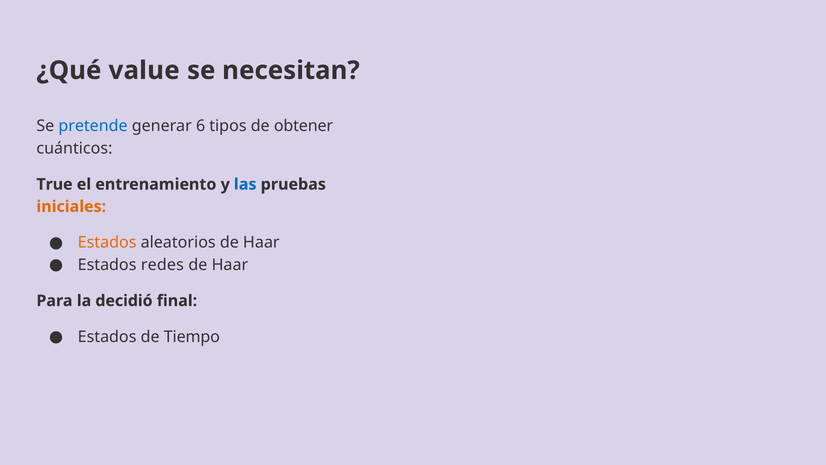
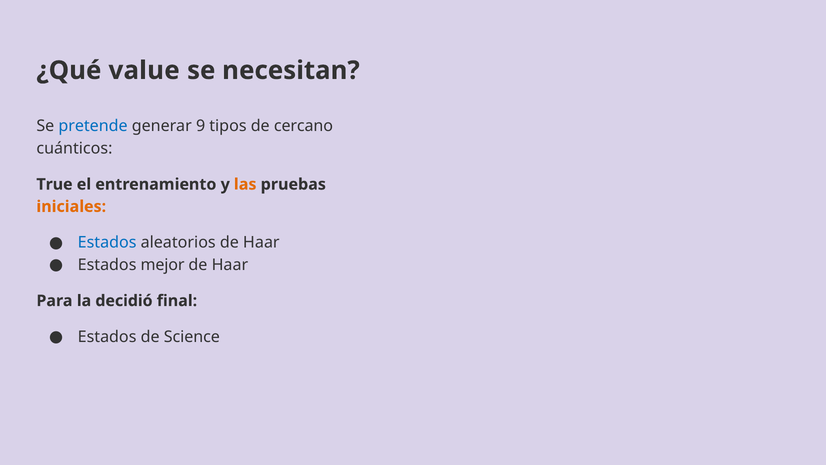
6: 6 -> 9 (201, 126)
obtener: obtener -> cercano (303, 126)
las colour: blue -> orange (245, 184)
Estados colour: orange -> blue (107, 242)
redes: redes -> mejor (163, 265)
Tiempo: Tiempo -> Science (192, 337)
